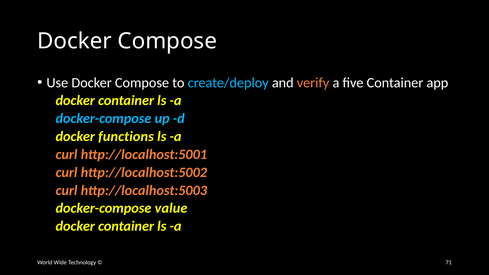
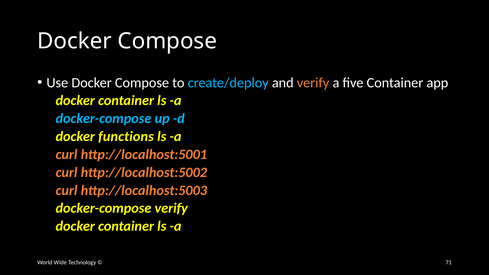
docker-compose value: value -> verify (171, 208)
